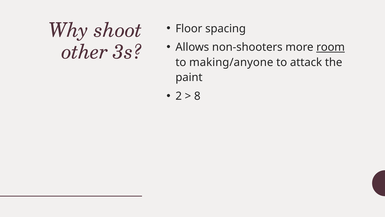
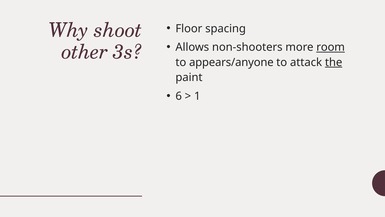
making/anyone: making/anyone -> appears/anyone (231, 62)
the underline: none -> present (334, 62)
2: 2 -> 6 (179, 96)
8: 8 -> 1 (197, 96)
